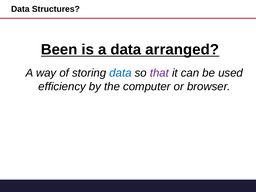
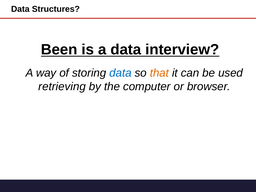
arranged: arranged -> interview (182, 50)
that colour: purple -> orange (159, 73)
efficiency: efficiency -> retrieving (62, 87)
